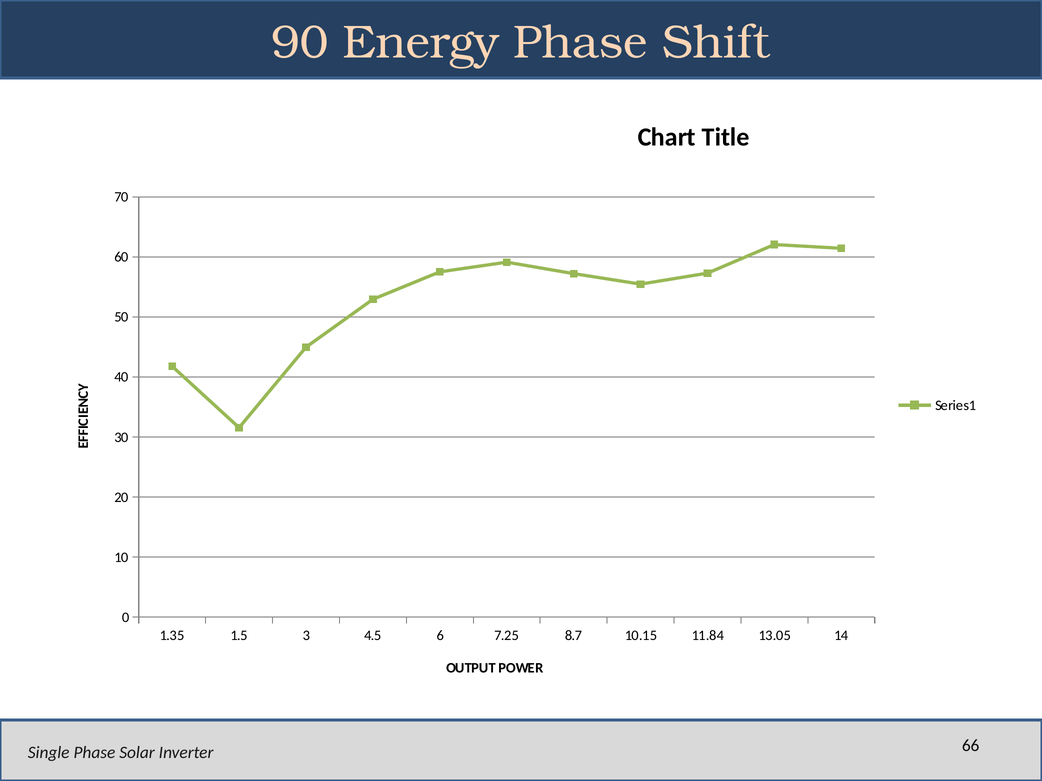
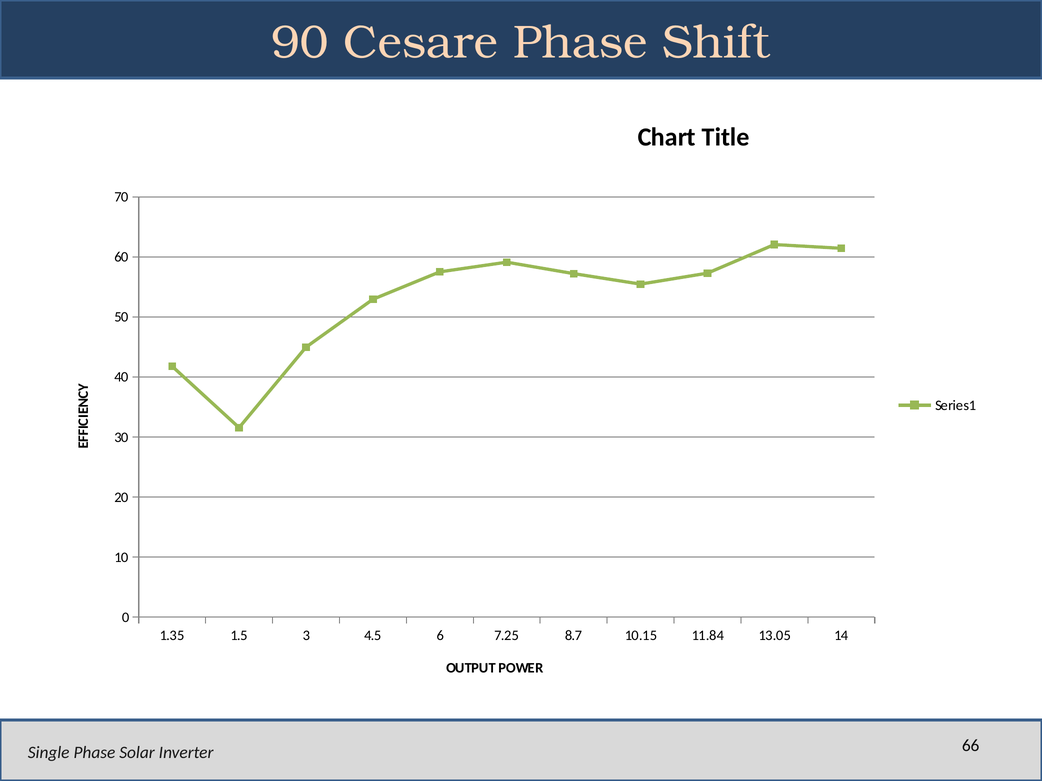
Energy: Energy -> Cesare (421, 42)
